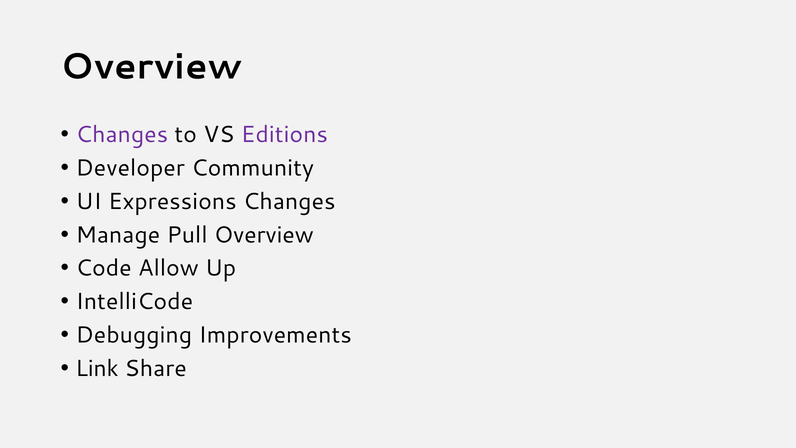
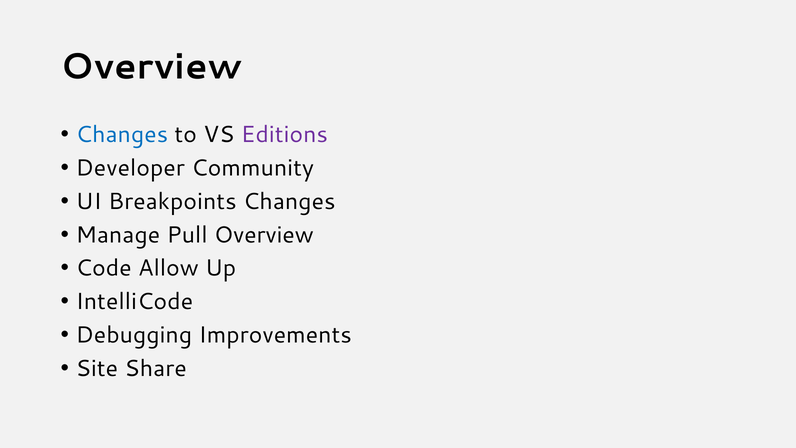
Changes colour: purple -> blue (122, 135)
Expressions: Expressions -> Breakpoints (172, 201)
Link: Link -> Site (97, 368)
